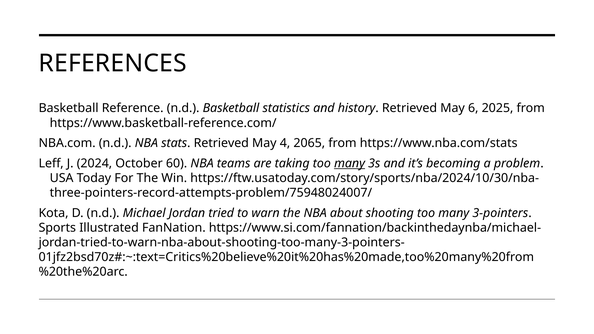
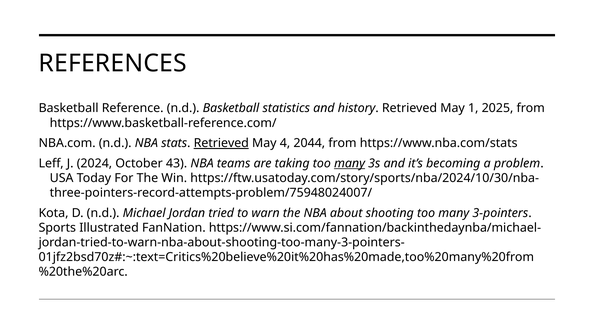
6: 6 -> 1 (473, 108)
Retrieved underline: none -> present (221, 143)
2065: 2065 -> 2044 (309, 143)
60: 60 -> 43 (177, 163)
